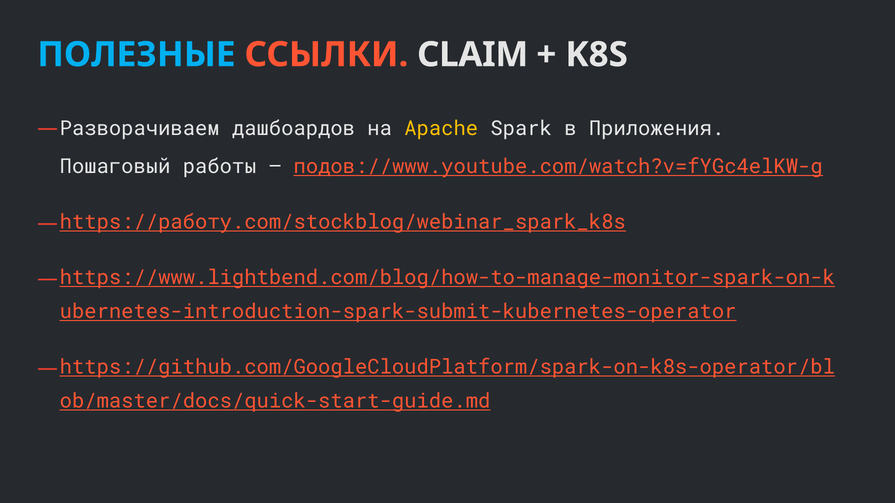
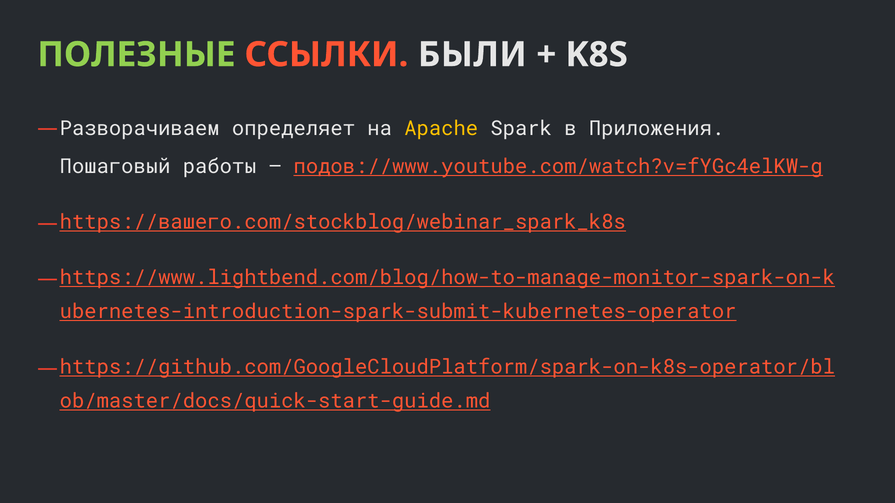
ПОЛЕЗНЫЕ colour: light blue -> light green (136, 55)
CLAIM: CLAIM -> БЫЛИ (472, 55)
дашбоардов: дашбоардов -> определяет (294, 129)
https://работу.com/stockblog/webinar_spark_k8s: https://работу.com/stockblog/webinar_spark_k8s -> https://вашего.com/stockblog/webinar_spark_k8s (343, 222)
